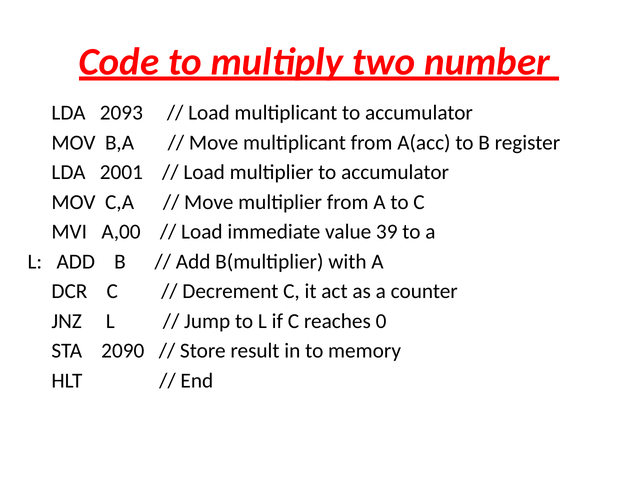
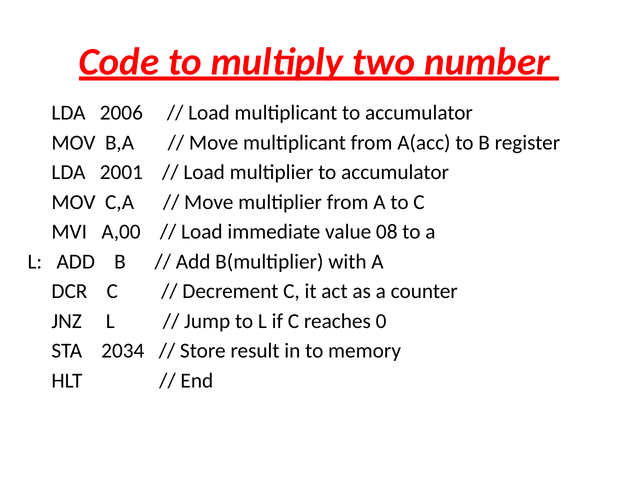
2093: 2093 -> 2006 (121, 113)
39: 39 -> 08 (387, 232)
2090: 2090 -> 2034 (123, 351)
